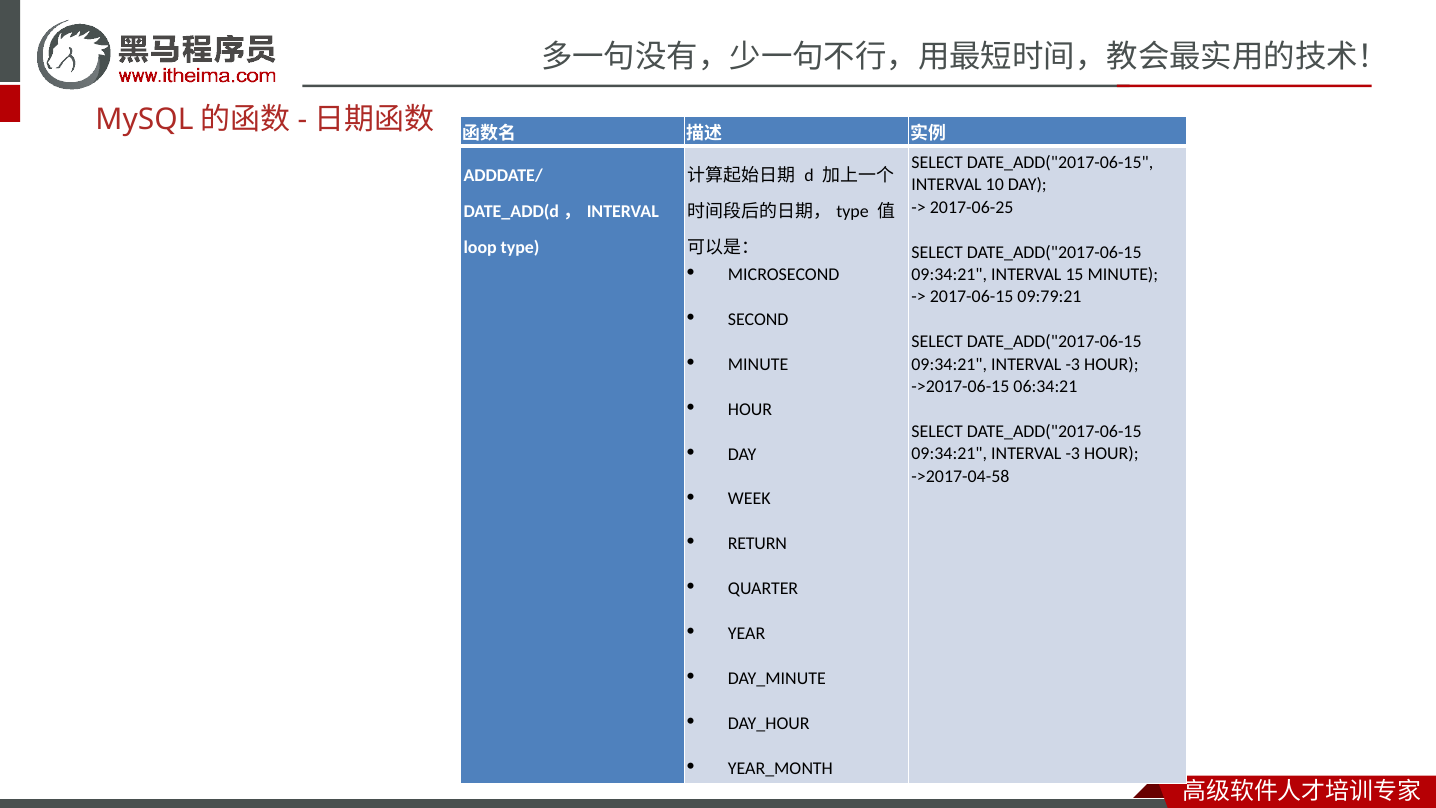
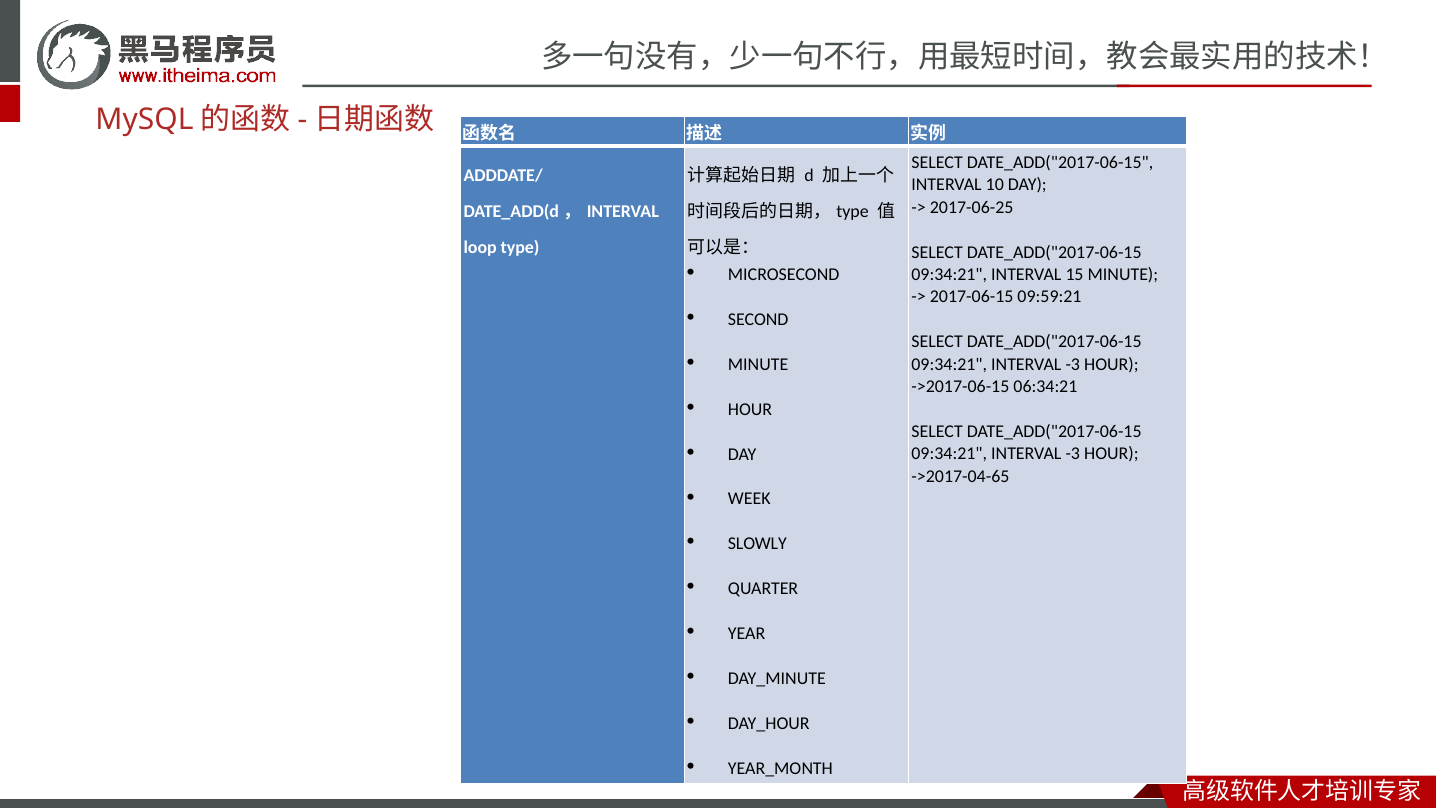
09:79:21: 09:79:21 -> 09:59:21 (1050, 297)
->2017-04-58: ->2017-04-58 -> ->2017-04-65 (960, 476)
RETURN: RETURN -> SLOWLY (757, 544)
